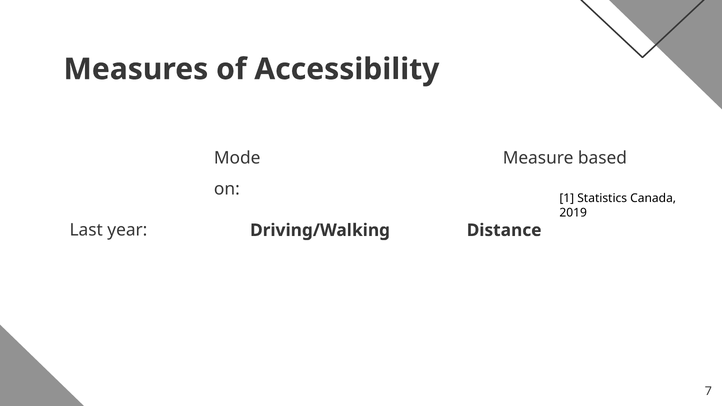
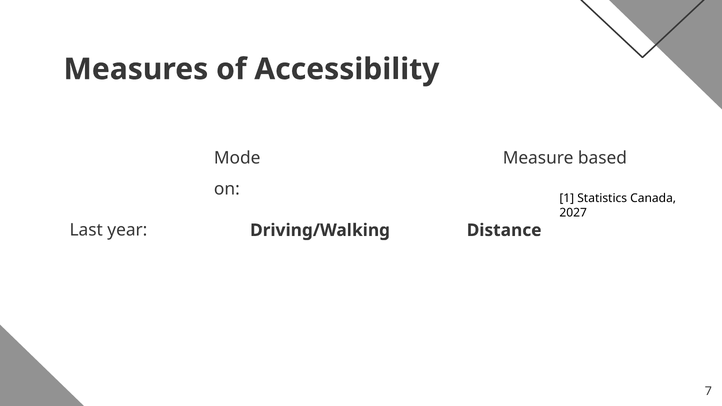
2019: 2019 -> 2027 (573, 213)
